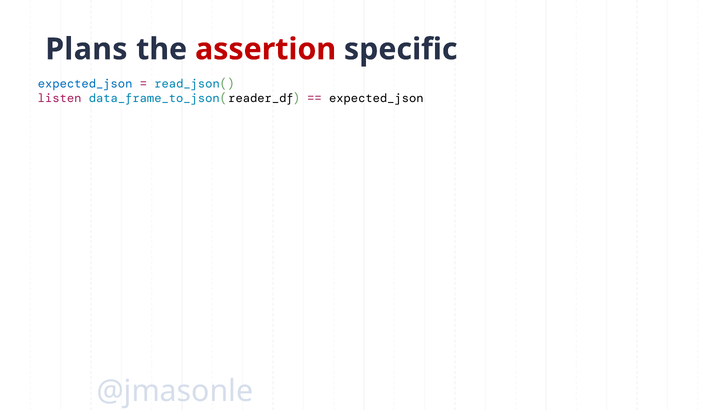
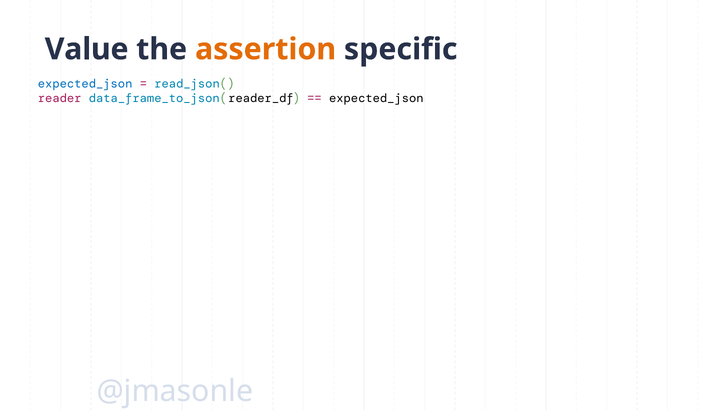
Plans: Plans -> Value (87, 49)
assertion colour: red -> orange (266, 49)
listen: listen -> reader (60, 98)
